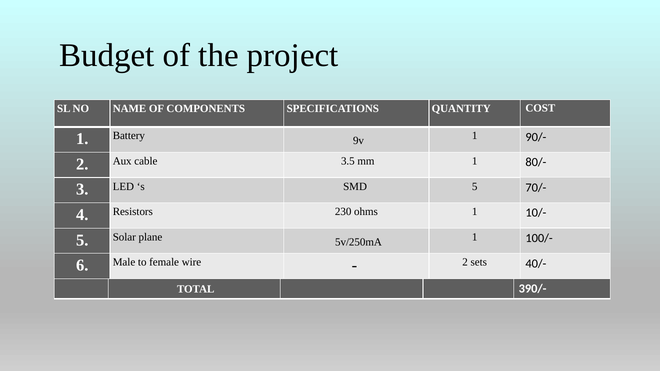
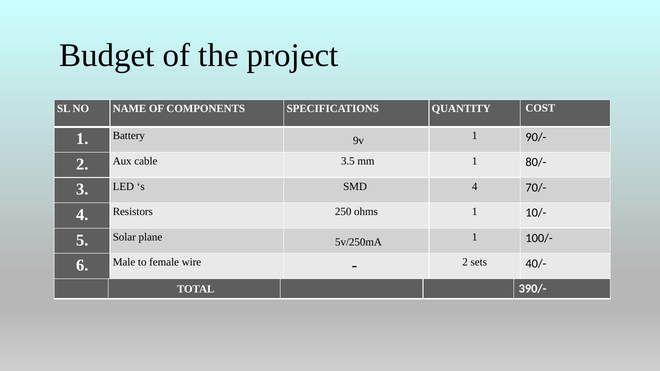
SMD 5: 5 -> 4 (475, 187)
230: 230 -> 250 (343, 212)
